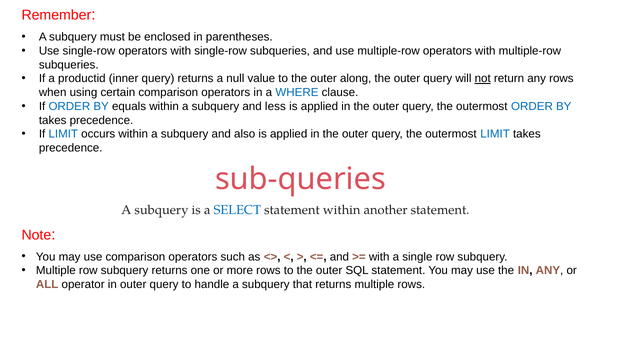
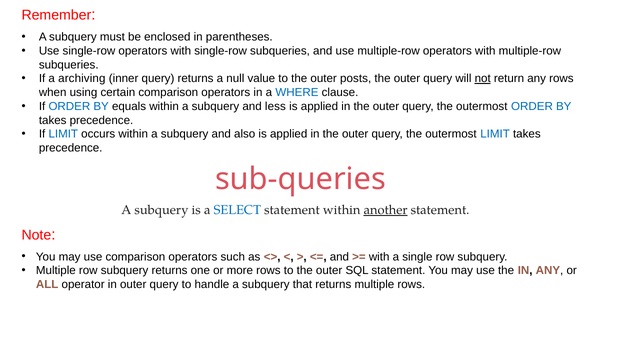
productid: productid -> archiving (82, 79)
along: along -> posts (356, 79)
another underline: none -> present (386, 210)
